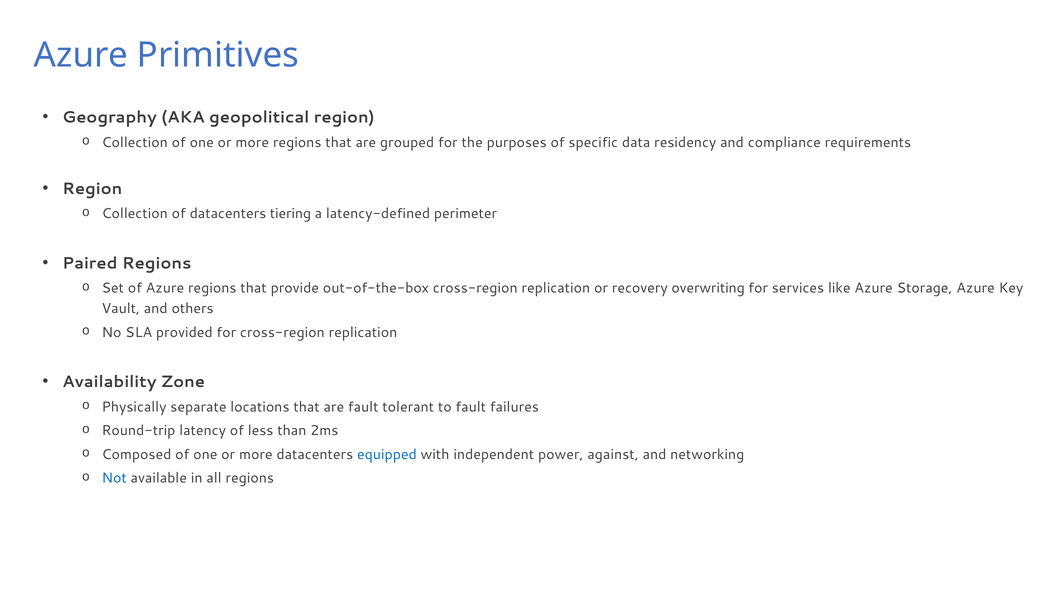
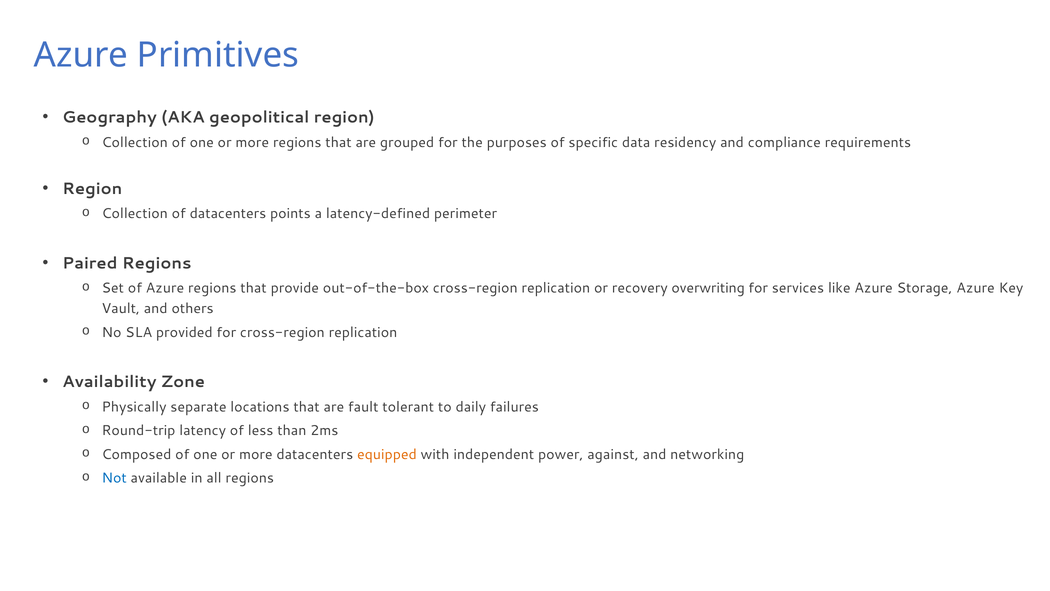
tiering: tiering -> points (290, 213)
to fault: fault -> daily (471, 407)
equipped colour: blue -> orange (387, 454)
